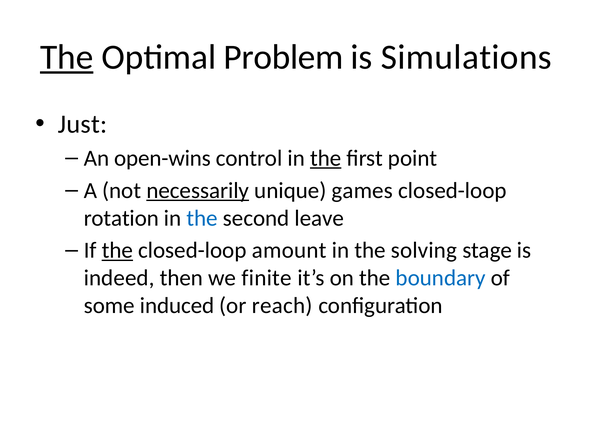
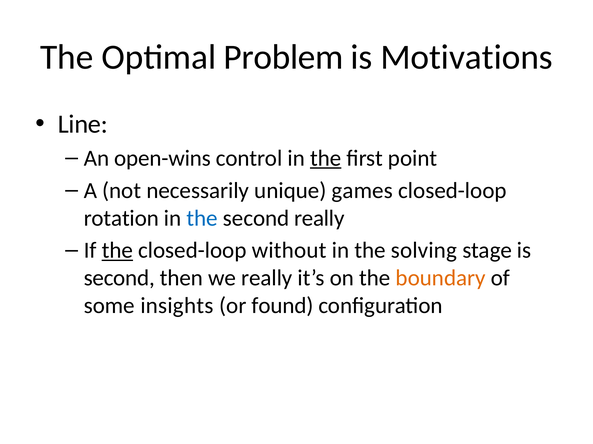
The underline: present -> none (67, 57)
Simulations: Simulations -> Motivations (467, 57)
Just: Just -> Line (83, 124)
necessarily underline: present -> none (198, 191)
second leave: leave -> really (319, 218)
amount: amount -> without (289, 251)
indeed: indeed -> second (119, 278)
we finite: finite -> really (267, 278)
boundary colour: blue -> orange (441, 278)
induced: induced -> insights (177, 306)
reach: reach -> found (282, 306)
